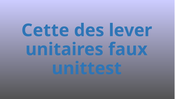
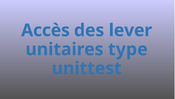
Cette: Cette -> Accès (45, 30)
faux: faux -> type (128, 49)
